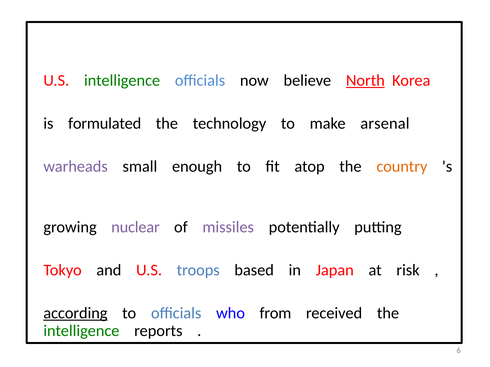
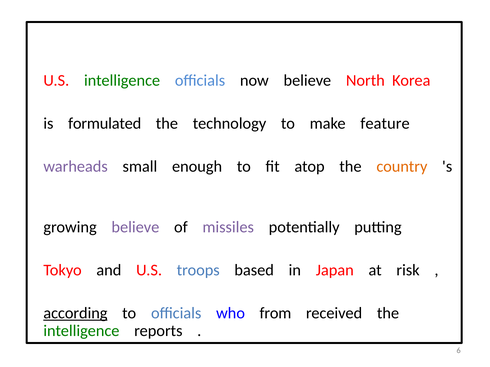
North underline: present -> none (365, 80)
arsenal: arsenal -> feature (385, 124)
growing nuclear: nuclear -> believe (135, 227)
